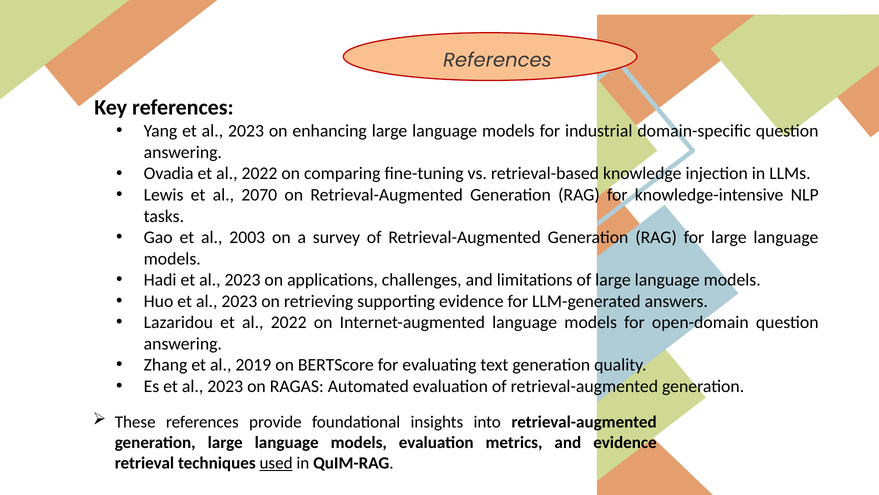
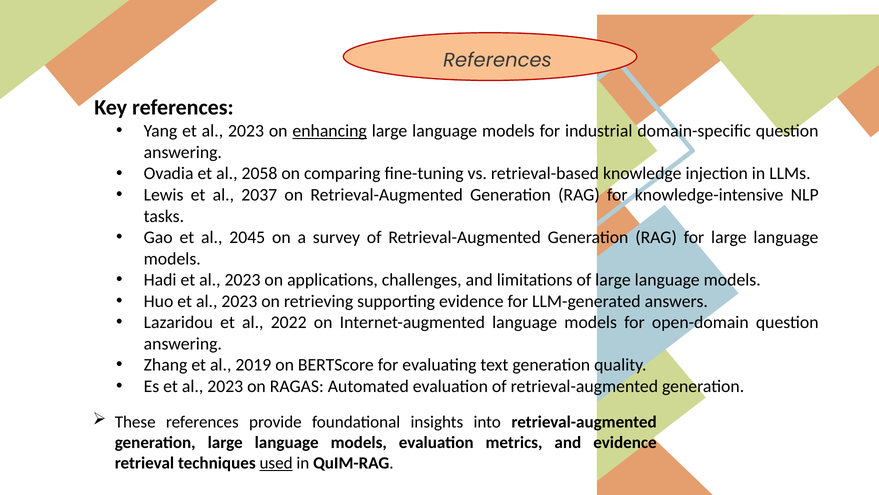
enhancing underline: none -> present (330, 131)
Ovadia et al 2022: 2022 -> 2058 (259, 173)
2070: 2070 -> 2037 (259, 195)
2003: 2003 -> 2045 (247, 237)
